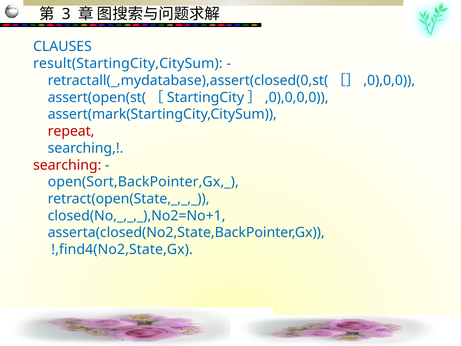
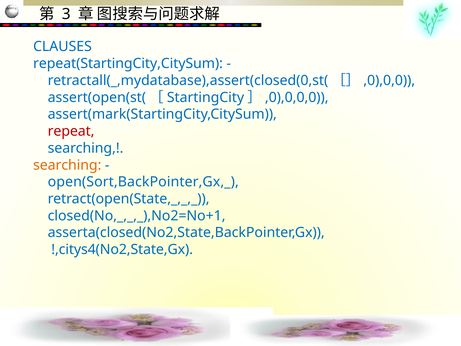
result(StartingCity,CitySum: result(StartingCity,CitySum -> repeat(StartingCity,CitySum (128, 64)
searching colour: red -> orange (67, 165)
!,find4(No2,State,Gx: !,find4(No2,State,Gx -> !,citys4(No2,State,Gx (122, 249)
